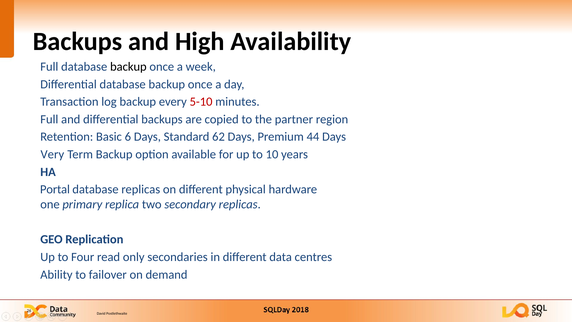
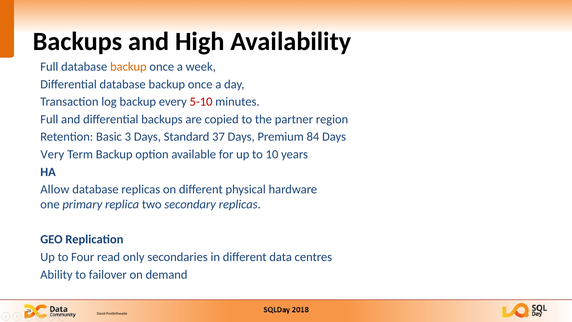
backup colour: black -> orange (128, 67)
6: 6 -> 3 (128, 137)
62: 62 -> 37 (218, 137)
44: 44 -> 84 (313, 137)
Portal: Portal -> Allow (55, 189)
